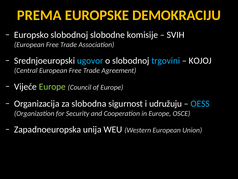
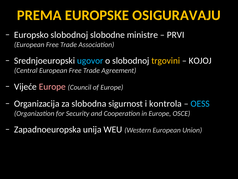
DEMOKRACIJU: DEMOKRACIJU -> OSIGURAVAJU (177, 15)
komisije: komisije -> ministre (142, 35)
SVIH: SVIH -> PRVI (176, 35)
trgovini colour: light blue -> yellow (166, 61)
Europe colour: light green -> pink (52, 86)
udružuju: udružuju -> kontrola (165, 103)
